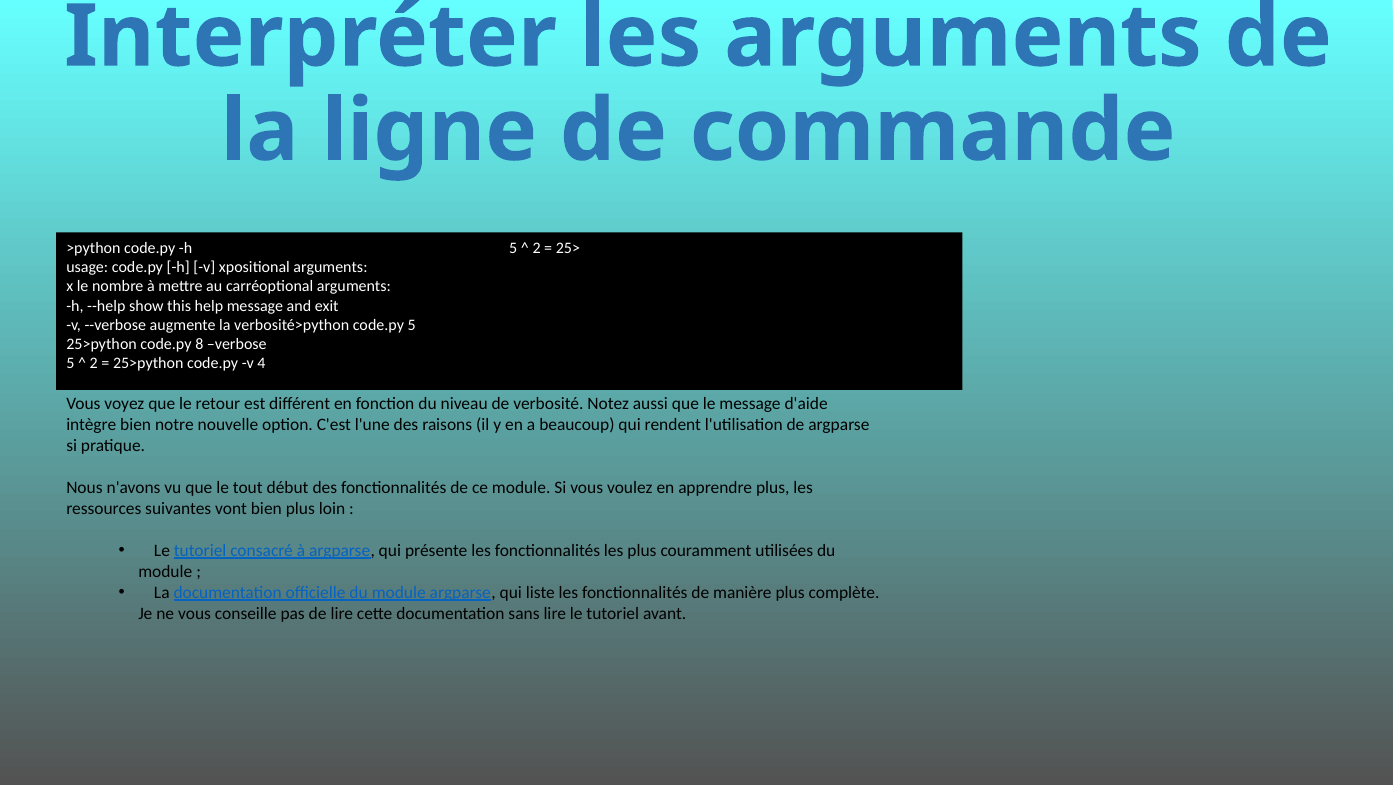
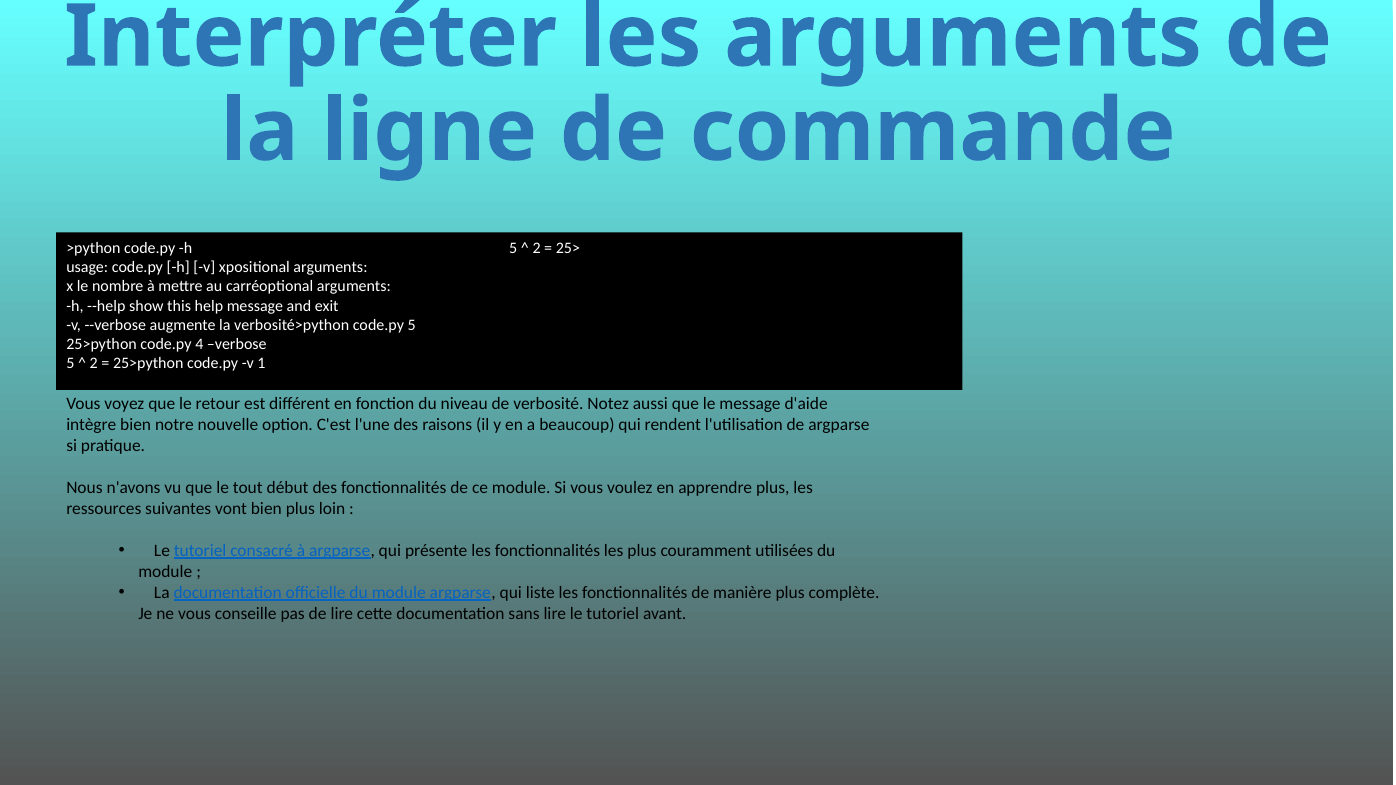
8: 8 -> 4 (199, 344)
4: 4 -> 1 (261, 364)
